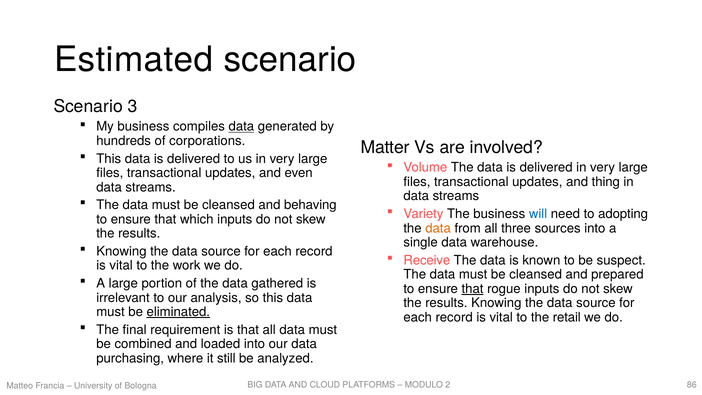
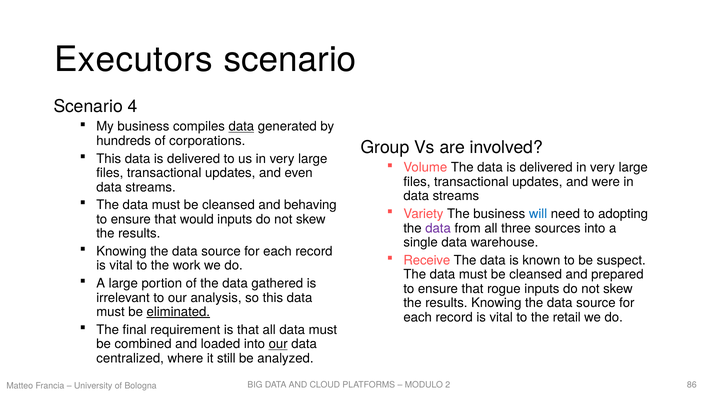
Estimated: Estimated -> Executors (134, 60)
3: 3 -> 4 (132, 106)
Matter: Matter -> Group (385, 147)
thing: thing -> were (606, 182)
which: which -> would (197, 219)
data colour: orange -> purple (438, 228)
that underline: present -> none (473, 289)
our underline: none -> present (278, 344)
purchasing: purchasing -> centralized (130, 358)
